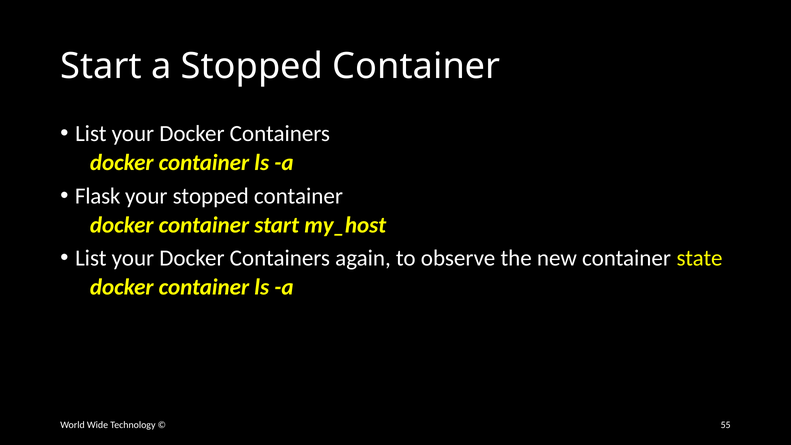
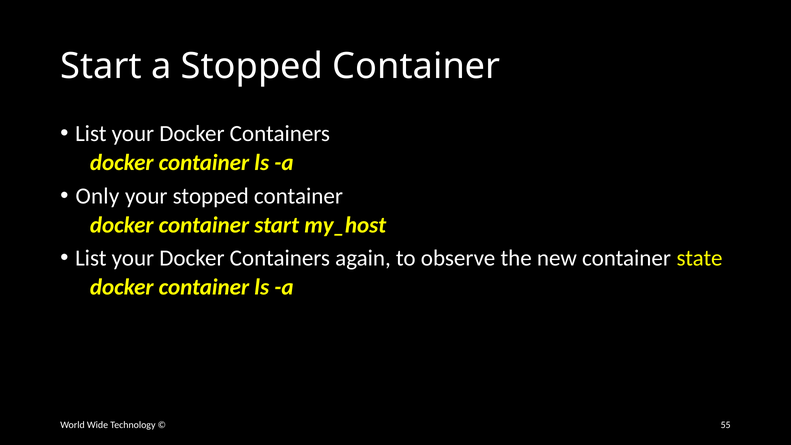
Flask: Flask -> Only (97, 196)
